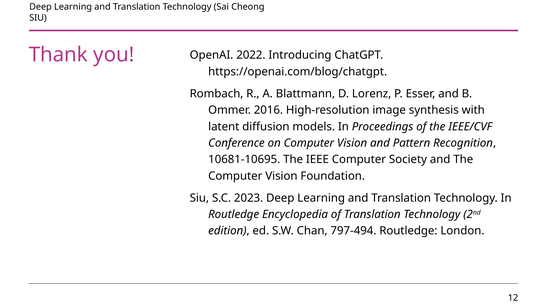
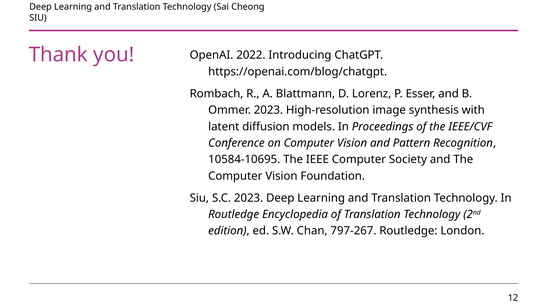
Ommer 2016: 2016 -> 2023 (268, 110)
10681-10695: 10681-10695 -> 10584-10695 (244, 159)
797-494: 797-494 -> 797-267 (353, 231)
